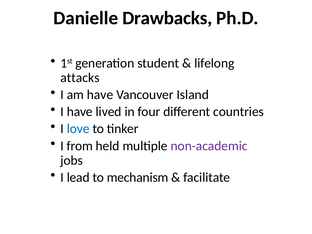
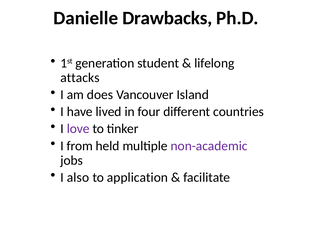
am have: have -> does (100, 95)
love colour: blue -> purple (78, 129)
lead: lead -> also (78, 177)
mechanism: mechanism -> application (137, 177)
